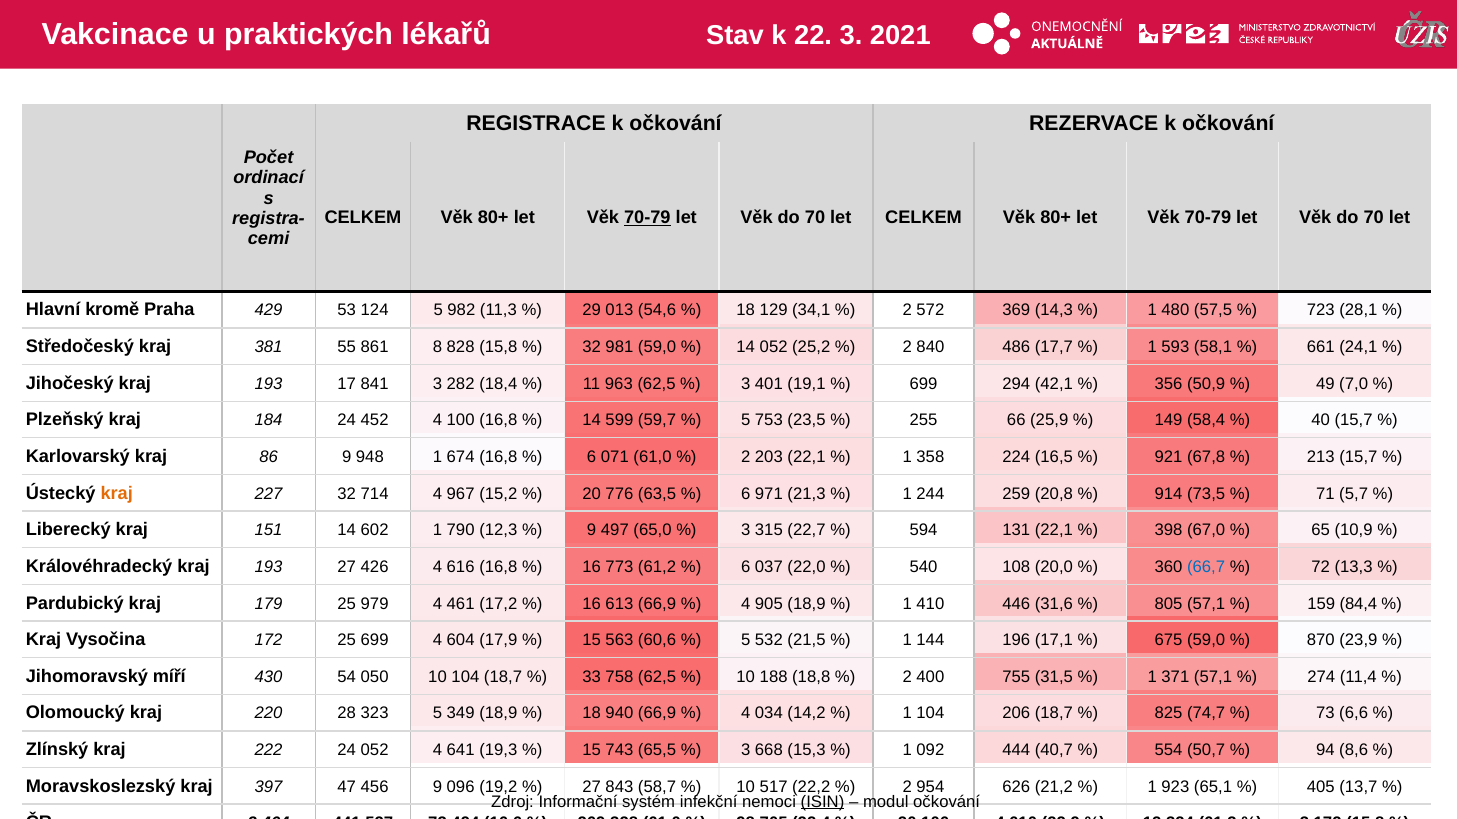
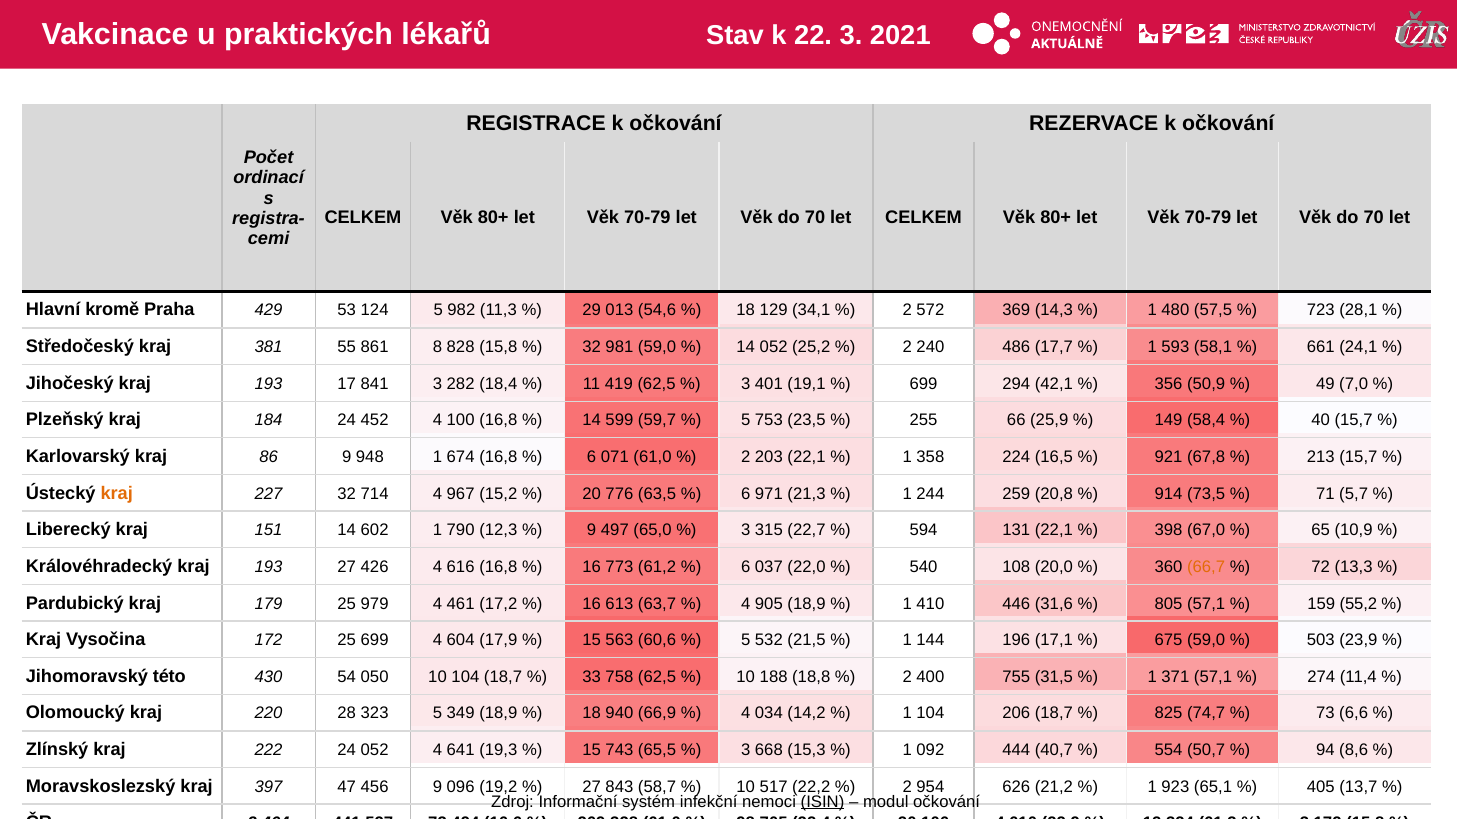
70-79 underline: present -> none (647, 218)
840: 840 -> 240 (930, 347)
963: 963 -> 419 (619, 384)
66,7 colour: blue -> orange (1206, 567)
613 66,9: 66,9 -> 63,7 (657, 604)
84,4: 84,4 -> 55,2 (1358, 604)
870: 870 -> 503 (1321, 641)
míří: míří -> této (169, 677)
